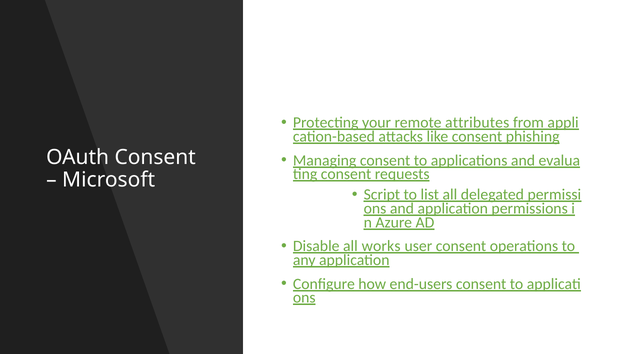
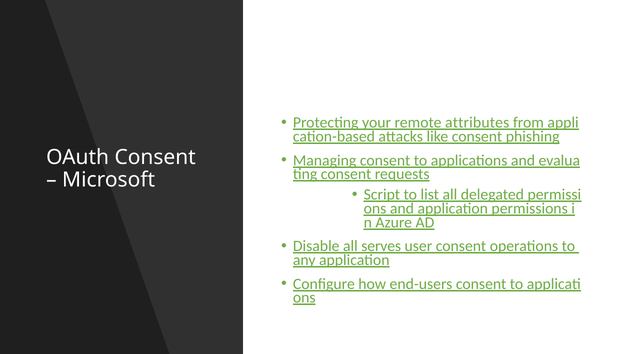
works: works -> serves (381, 246)
